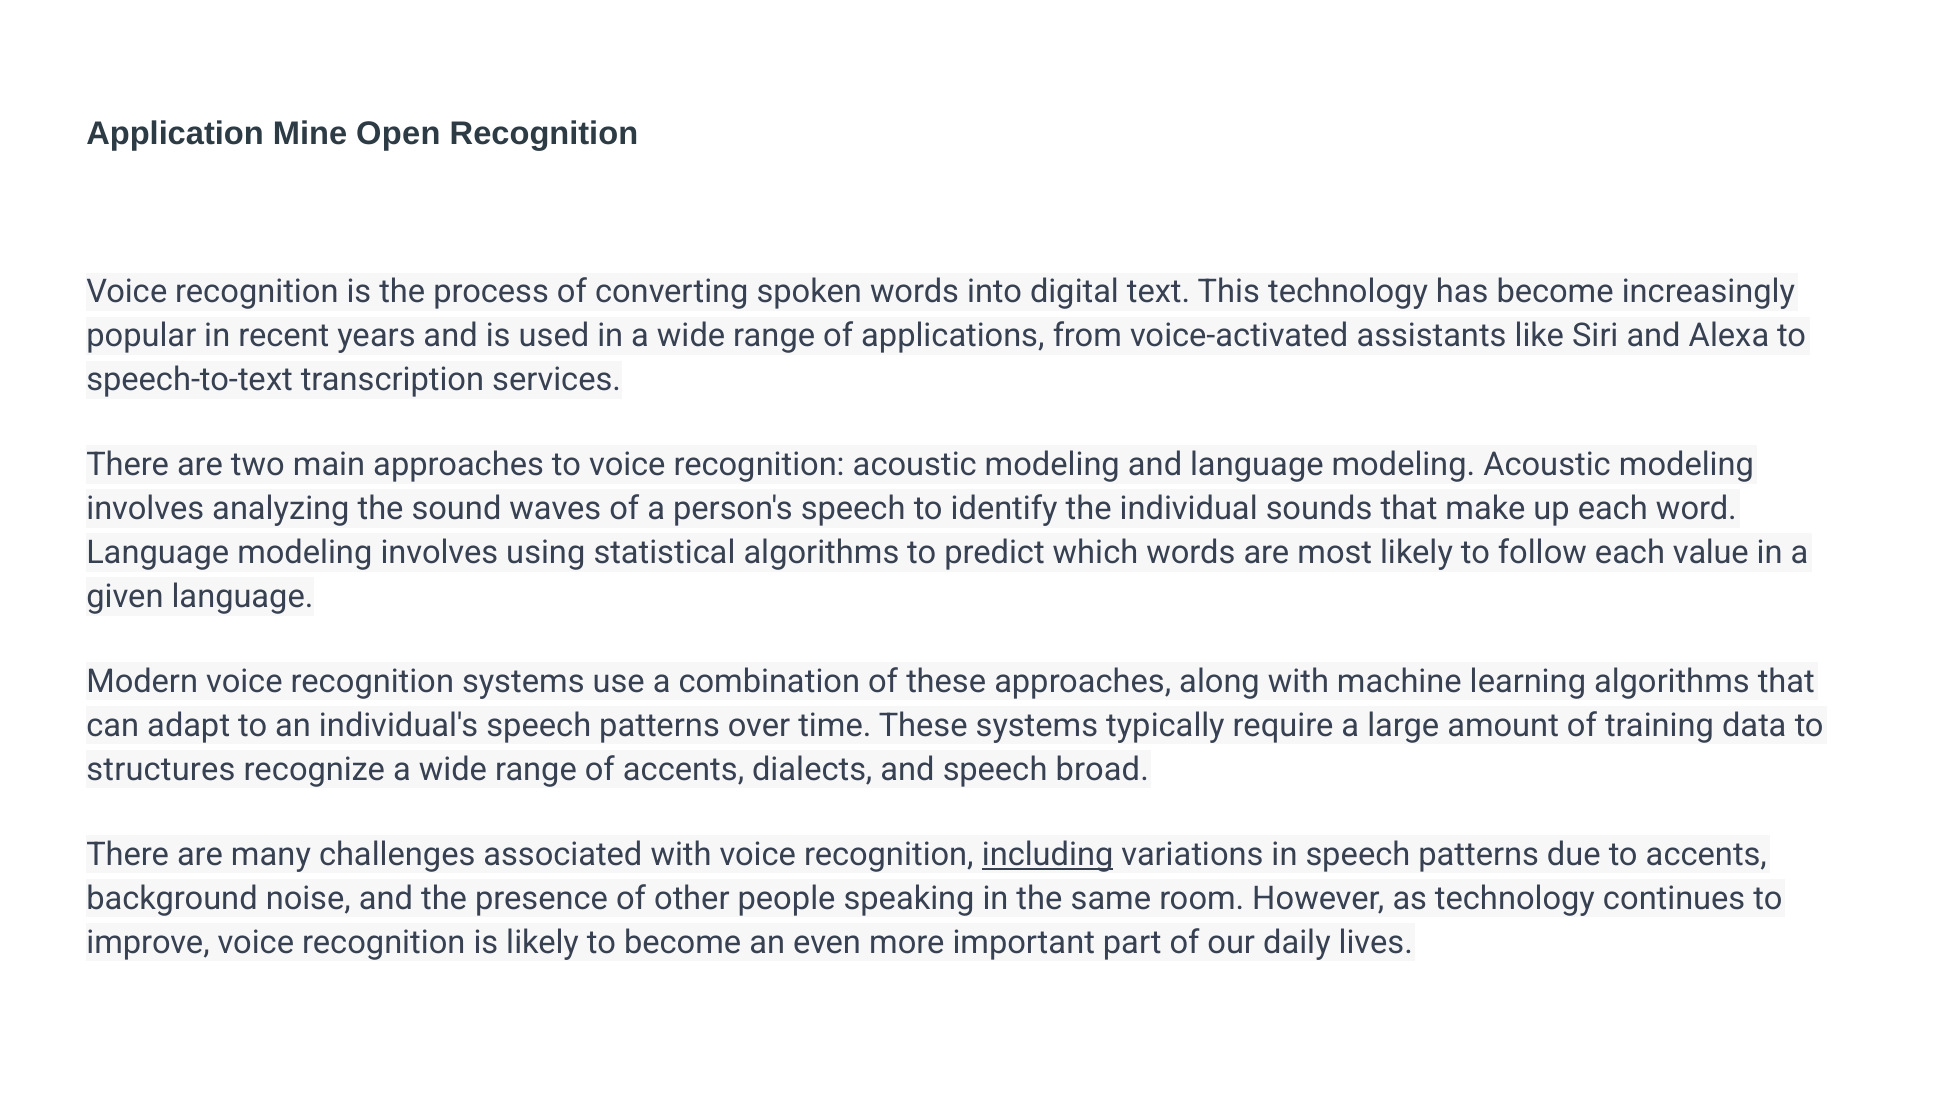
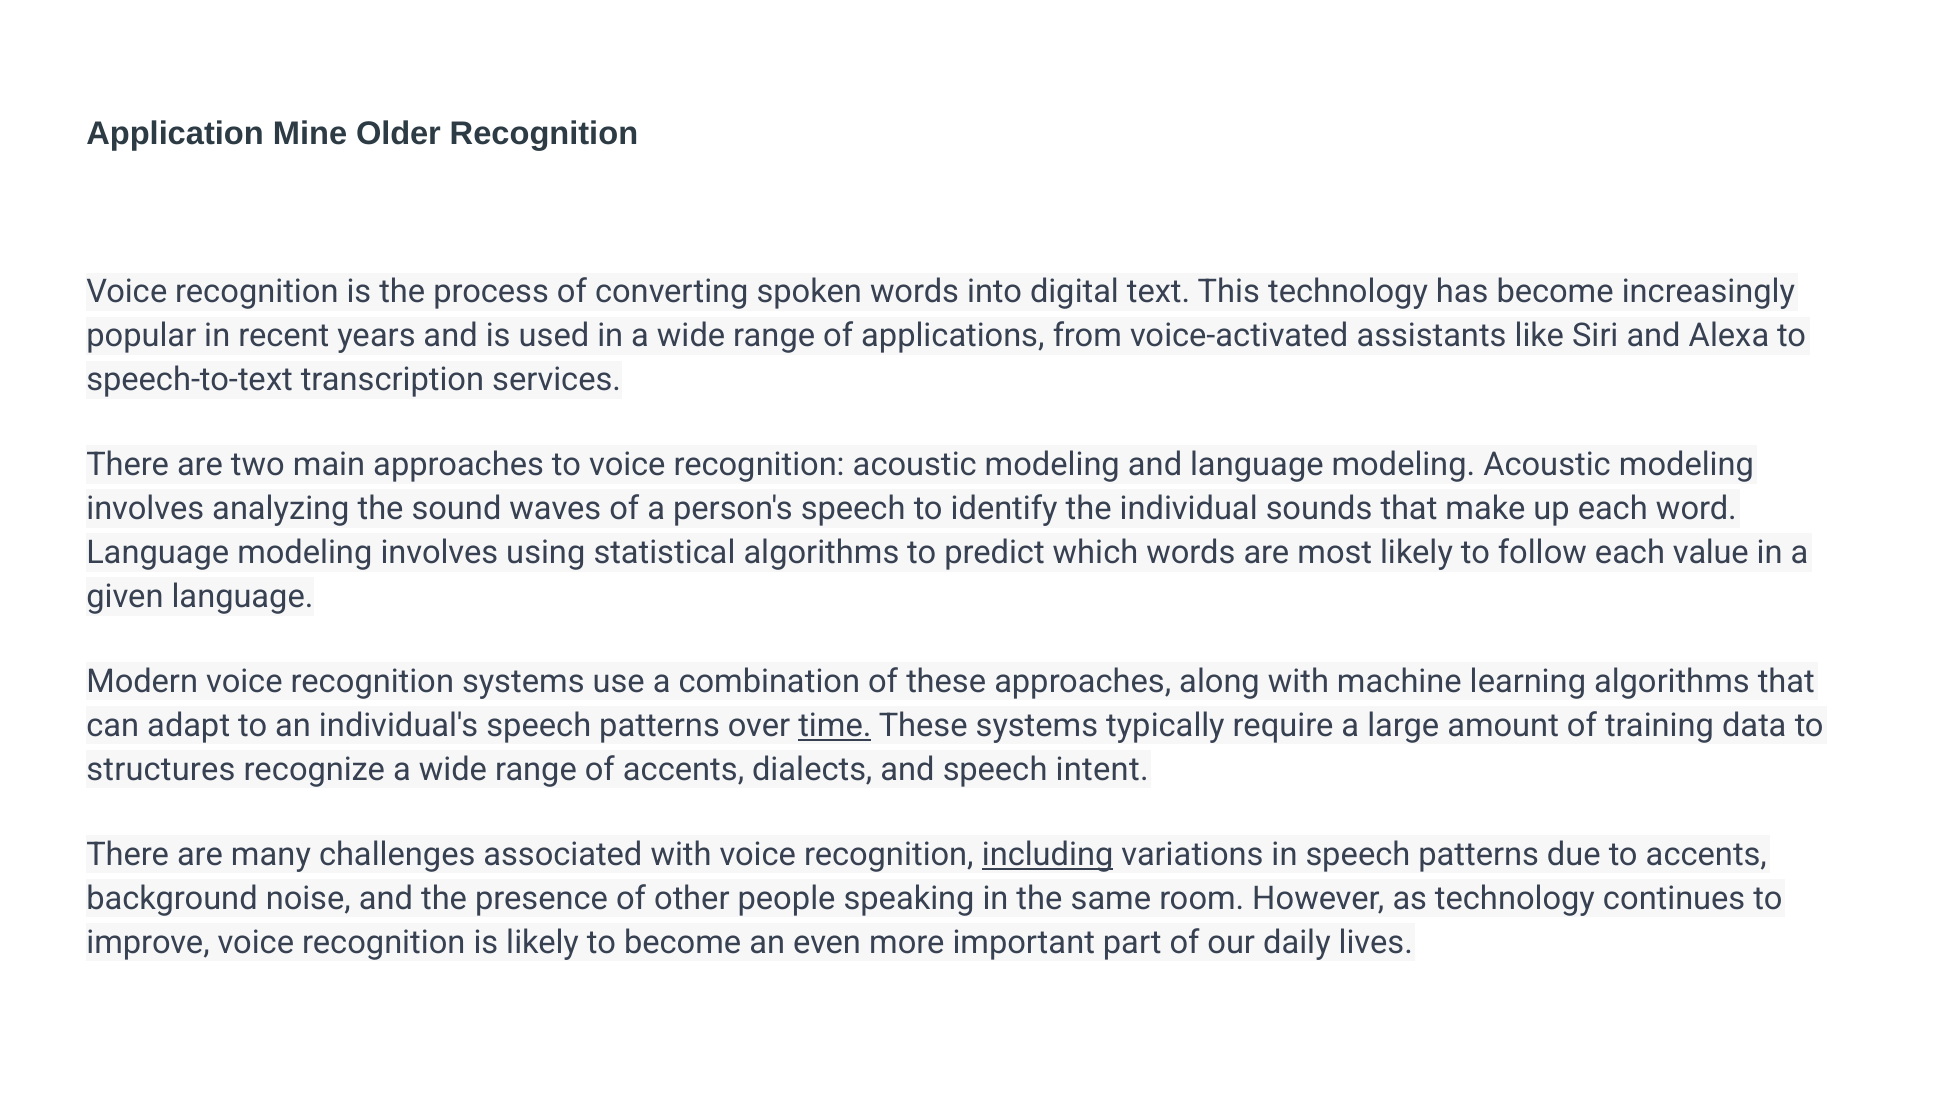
Open: Open -> Older (398, 134)
time underline: none -> present (835, 725)
broad: broad -> intent (1102, 769)
